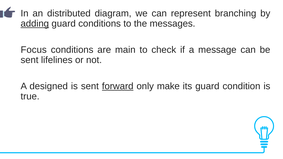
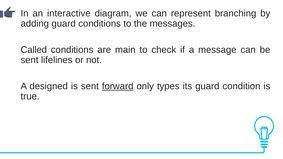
distributed: distributed -> interactive (69, 13)
adding underline: present -> none (35, 24)
Focus: Focus -> Called (34, 50)
make: make -> types (168, 86)
